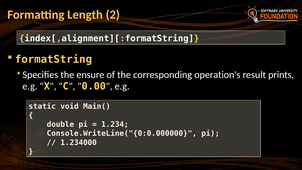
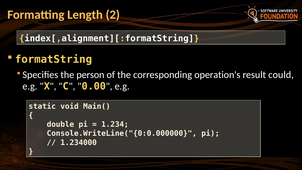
ensure: ensure -> person (90, 75)
prints: prints -> could (281, 75)
